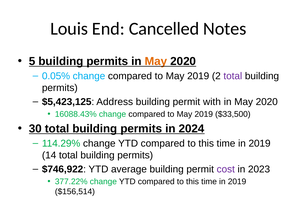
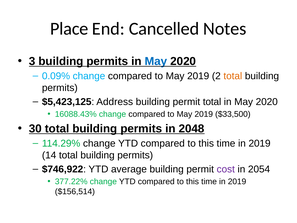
Louis: Louis -> Place (69, 29)
5: 5 -> 3 (32, 61)
May colour: orange -> blue (156, 61)
0.05%: 0.05% -> 0.09% (56, 76)
total colour: purple -> orange (233, 76)
permit with: with -> total (212, 102)
2024: 2024 -> 2048 (191, 129)
2023: 2023 -> 2054 (259, 169)
